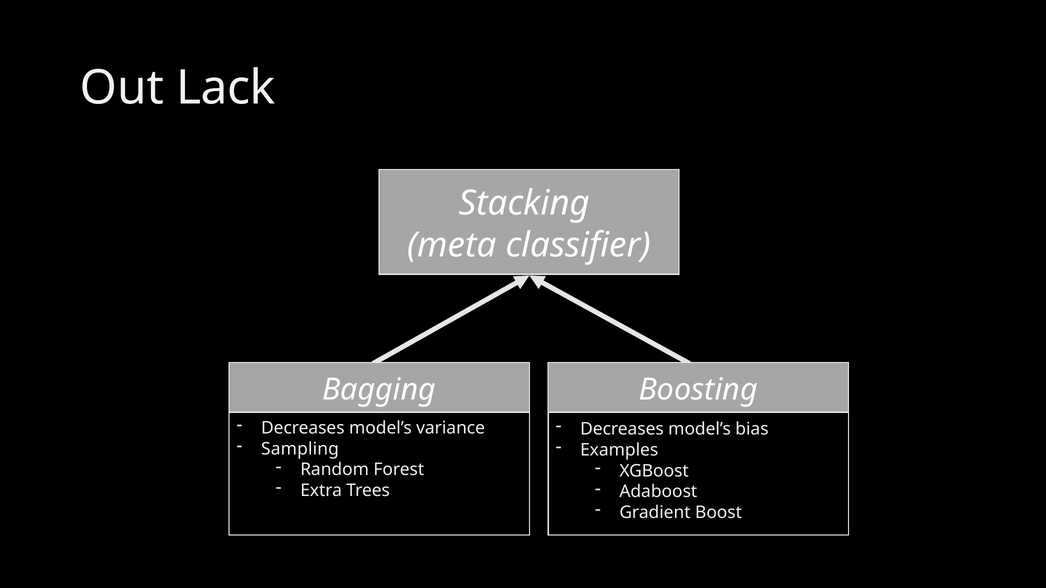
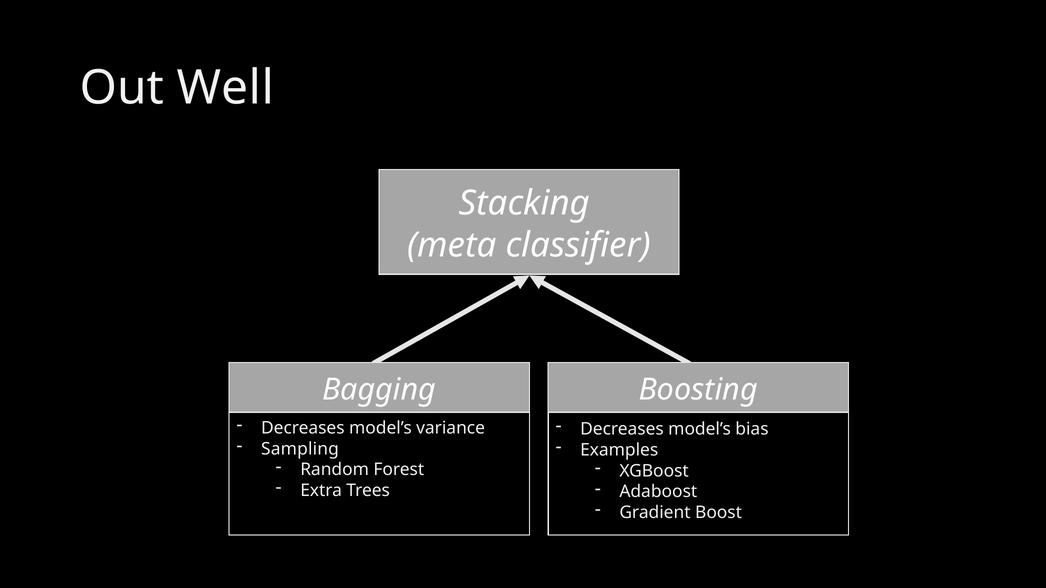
Lack: Lack -> Well (225, 88)
